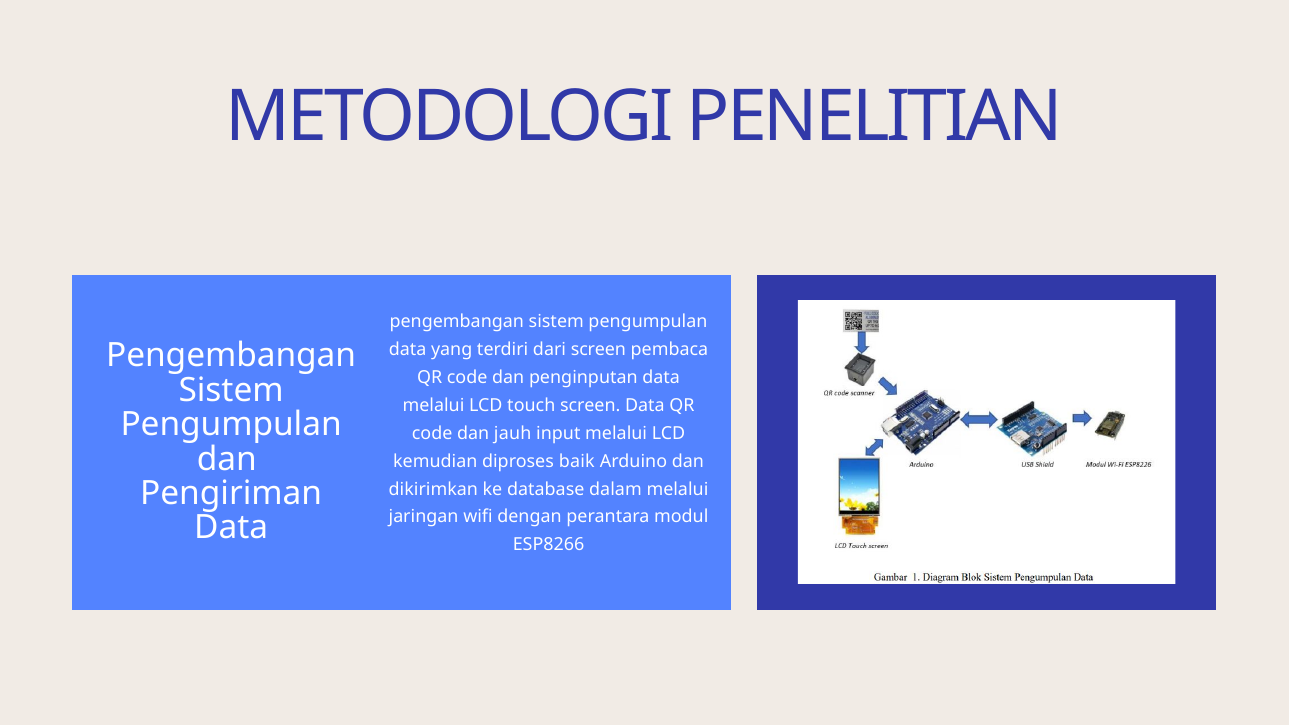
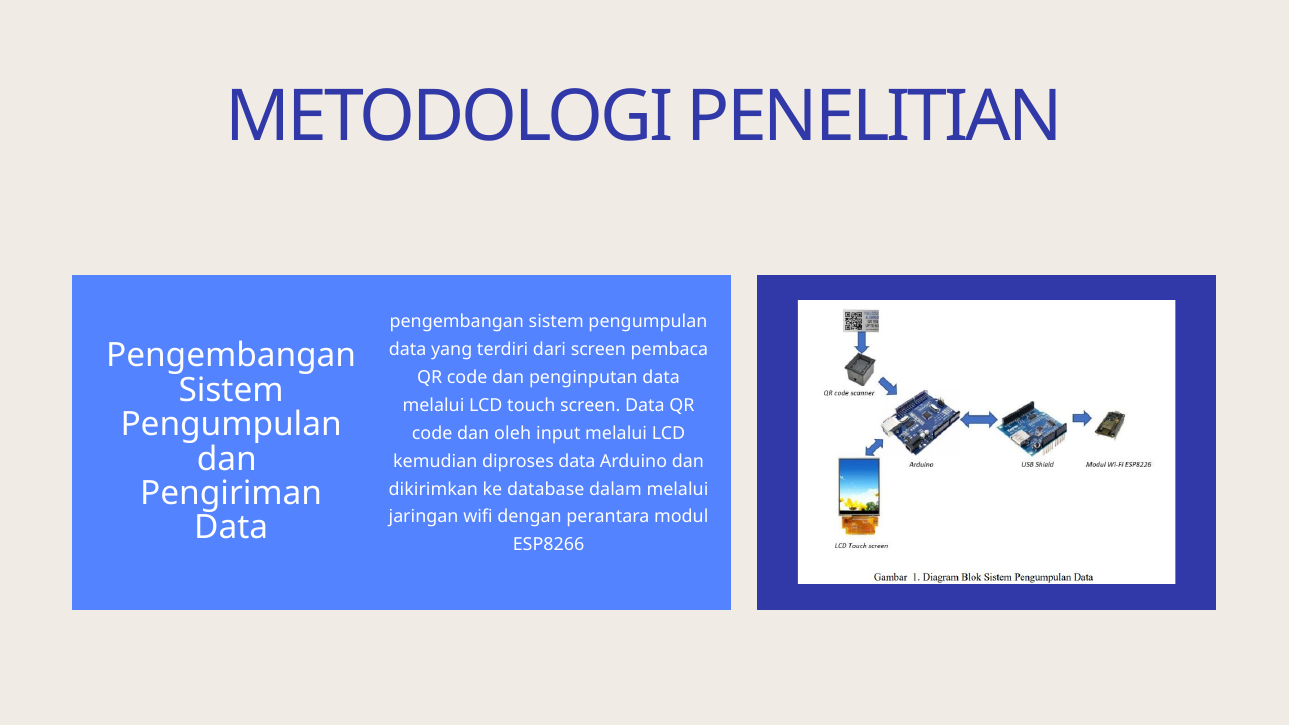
jauh: jauh -> oleh (513, 433)
diproses baik: baik -> data (577, 461)
